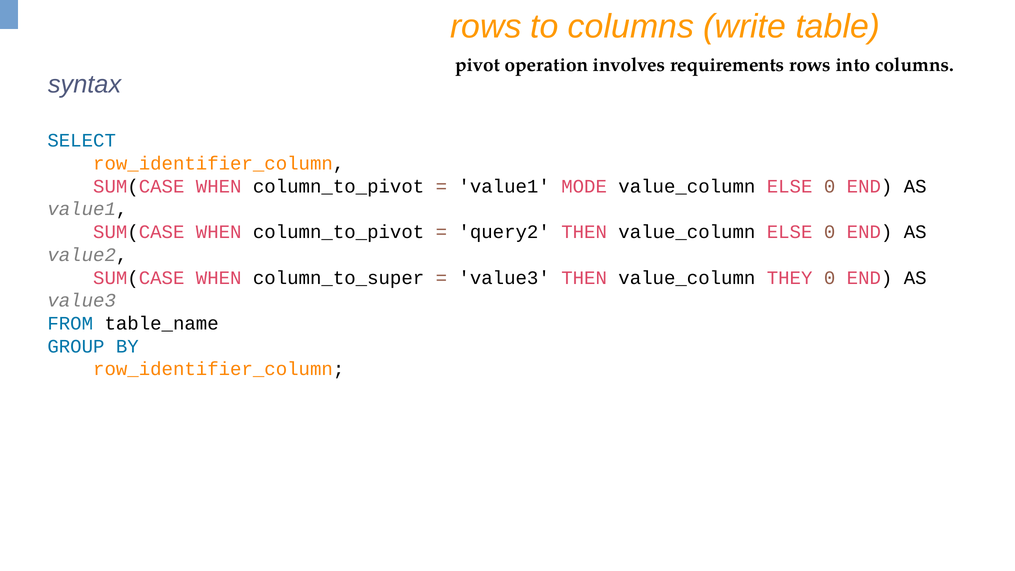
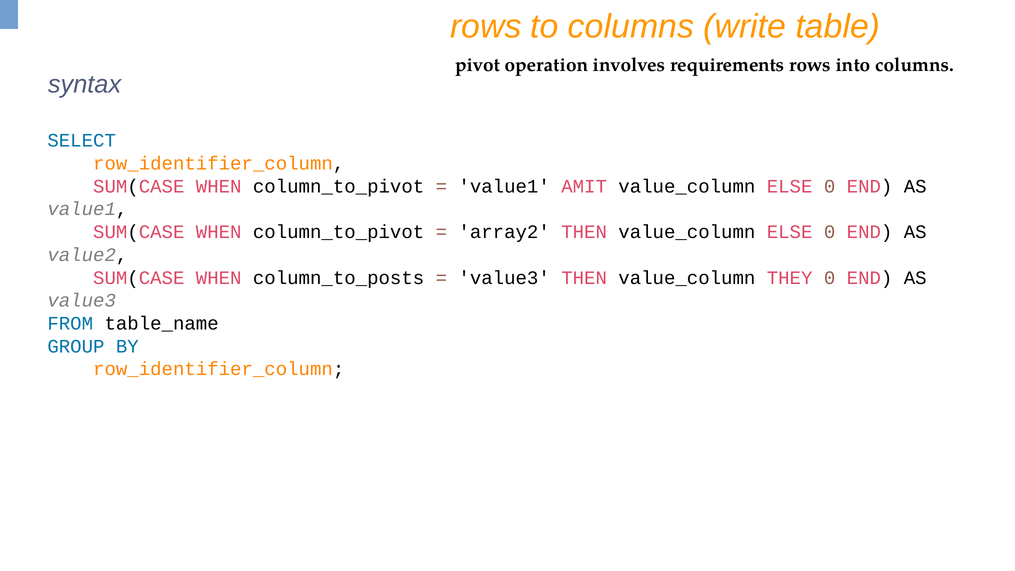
MODE: MODE -> AMIT (584, 186)
query2: query2 -> array2 (504, 232)
column_to_super: column_to_super -> column_to_posts (339, 278)
